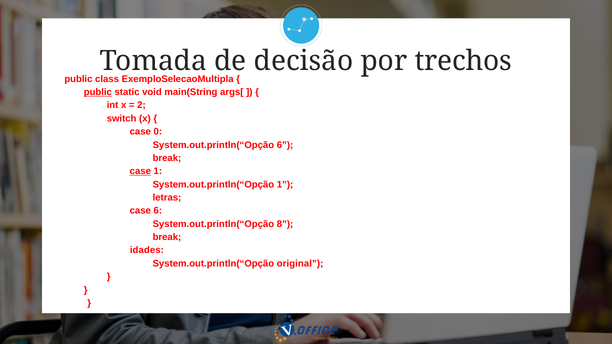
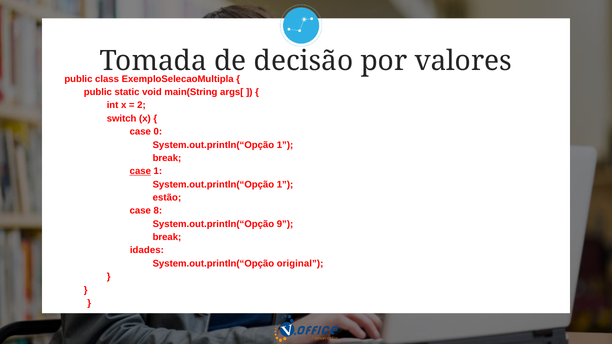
trechos: trechos -> valores (463, 61)
public underline: present -> none (98, 92)
6: 6 -> 1 (285, 145)
letras: letras -> estão (167, 198)
case 6: 6 -> 8 (158, 211)
8: 8 -> 9 (285, 224)
